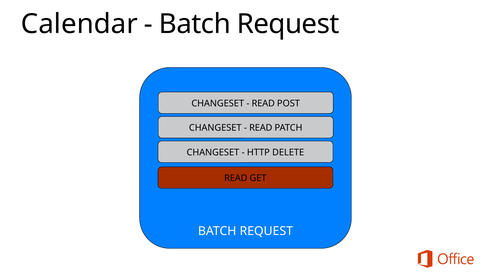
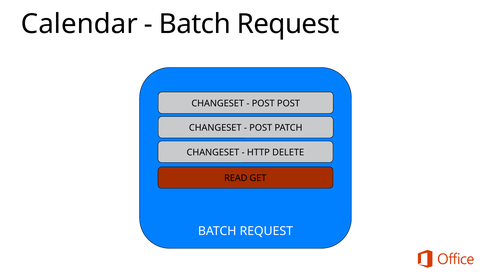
READ: READ -> POST (263, 103)
READ: READ -> POST (261, 128)
